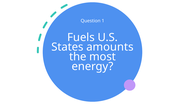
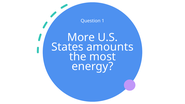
Fuels: Fuels -> More (81, 37)
